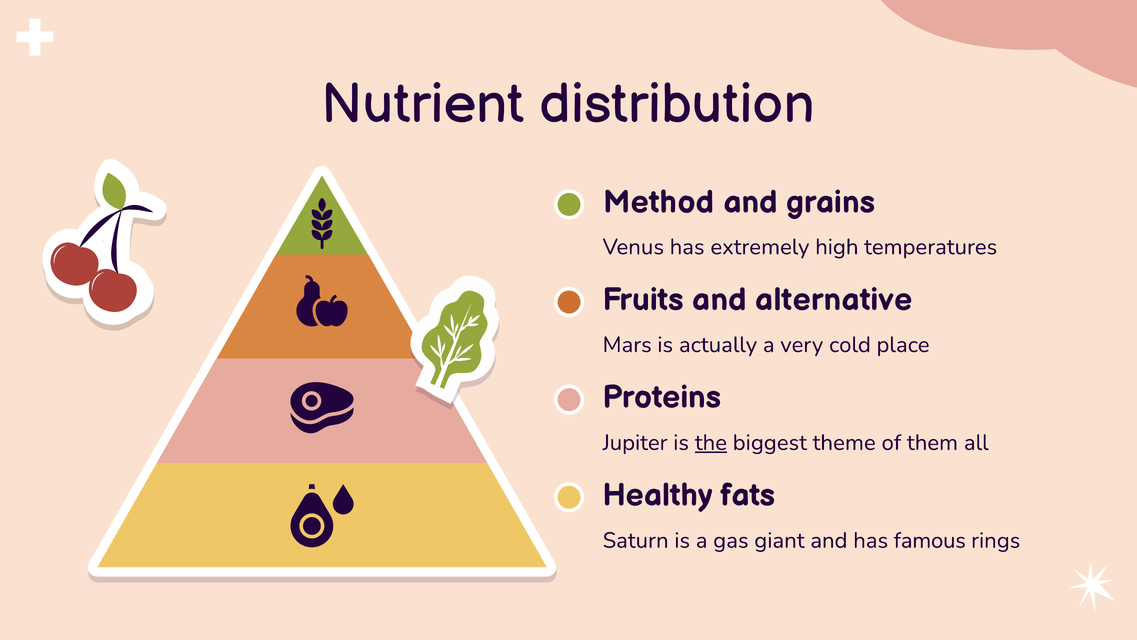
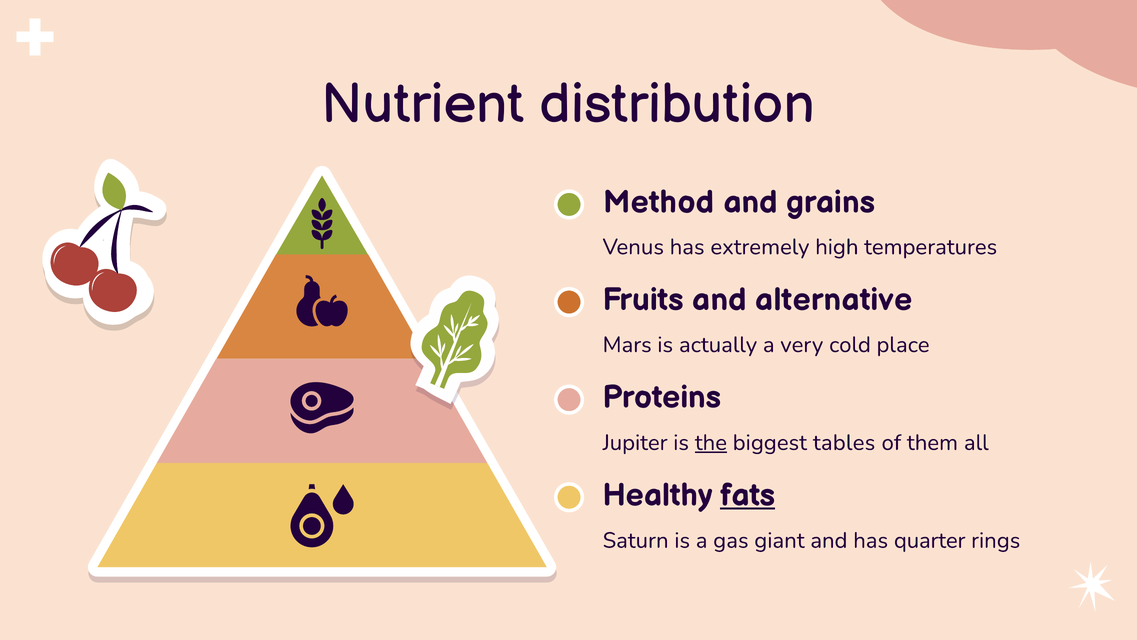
theme: theme -> tables (844, 442)
fats underline: none -> present (748, 495)
famous: famous -> quarter (930, 540)
